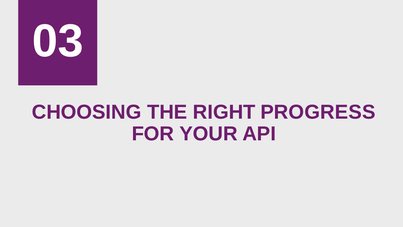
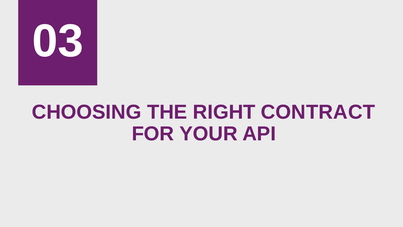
PROGRESS: PROGRESS -> CONTRACT (318, 112)
